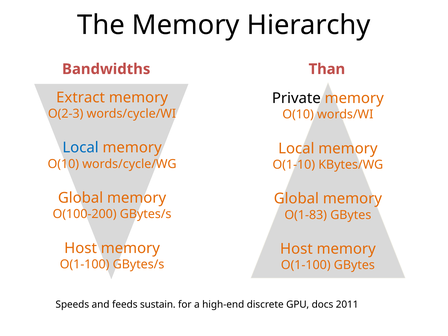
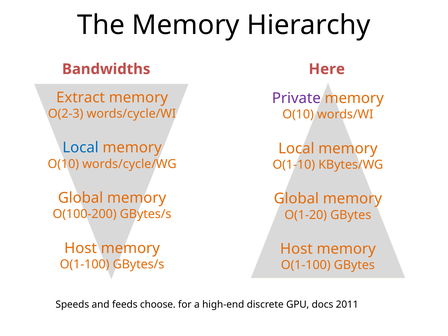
Than: Than -> Here (327, 69)
Private colour: black -> purple (296, 98)
O(1-83: O(1-83 -> O(1-20 (306, 215)
sustain: sustain -> choose (158, 305)
